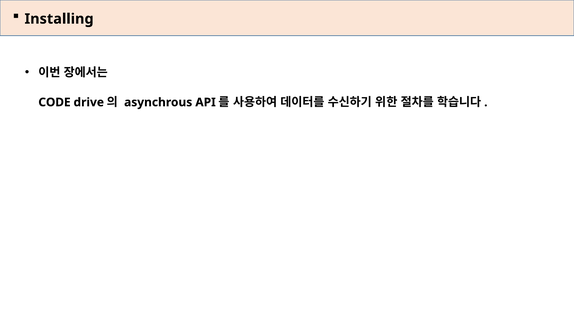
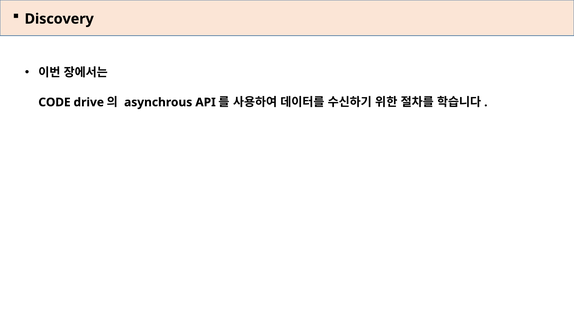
Installing: Installing -> Discovery (59, 19)
